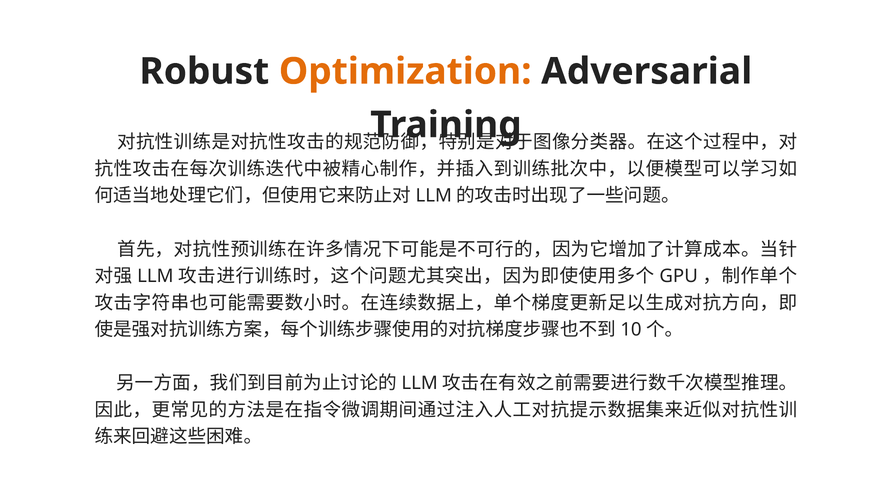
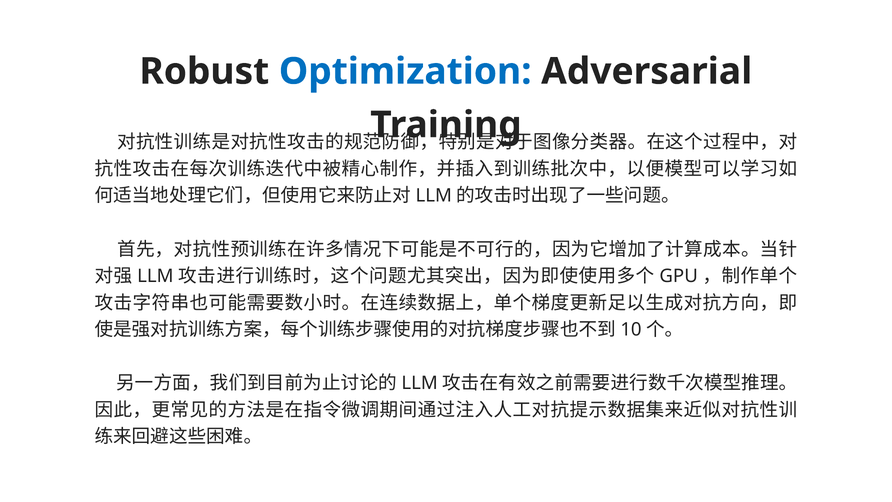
Optimization colour: orange -> blue (405, 71)
